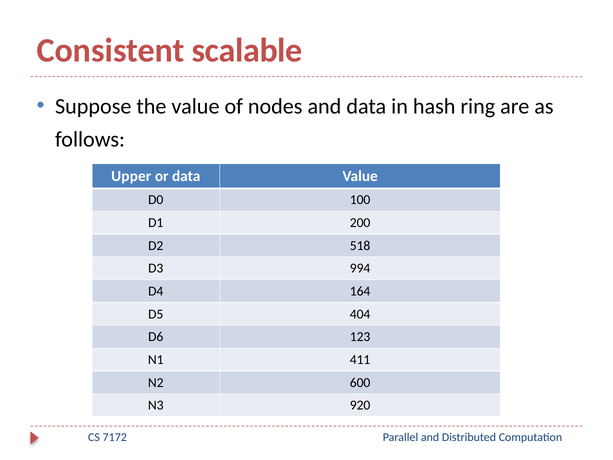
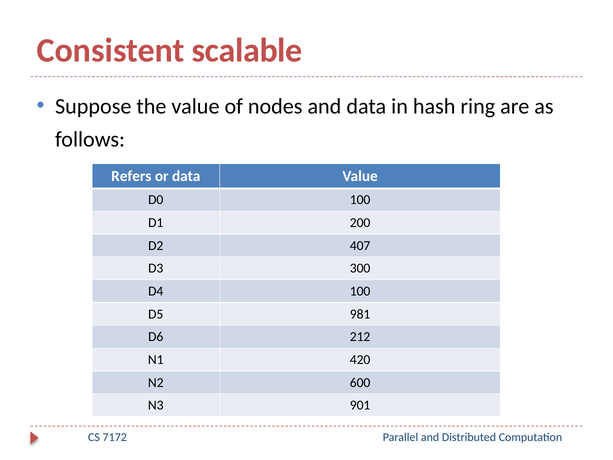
Upper: Upper -> Refers (131, 176)
518: 518 -> 407 (360, 245)
994: 994 -> 300 (360, 268)
D4 164: 164 -> 100 (360, 291)
404: 404 -> 981 (360, 314)
123: 123 -> 212 (360, 337)
411: 411 -> 420 (360, 360)
920: 920 -> 901 (360, 405)
